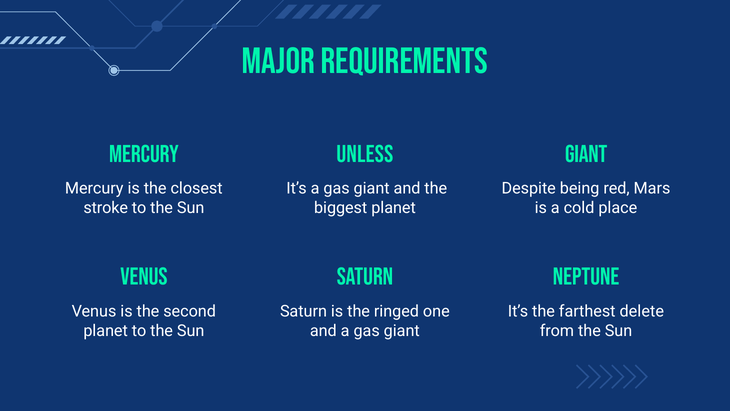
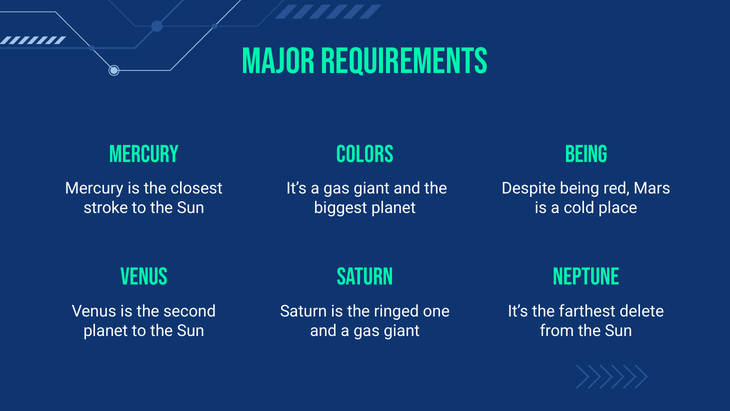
UNLESS: UNLESS -> COLORS (365, 154)
GIANT: GIANT -> BEING (586, 154)
